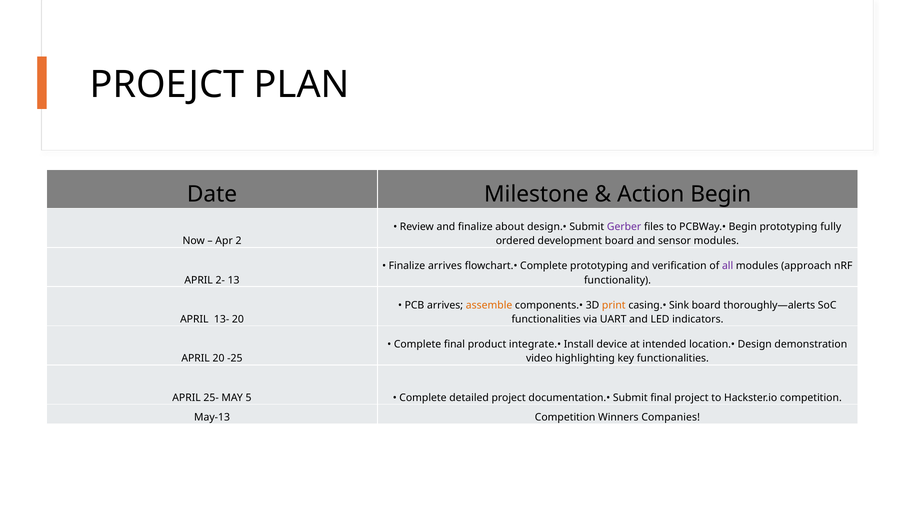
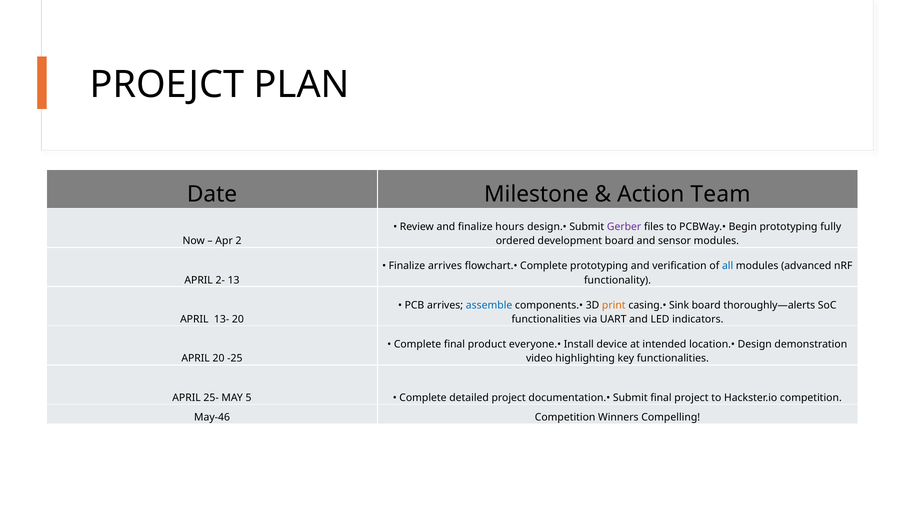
Action Begin: Begin -> Team (721, 194)
about: about -> hours (510, 227)
all colour: purple -> blue (728, 266)
approach: approach -> advanced (806, 266)
assemble colour: orange -> blue (489, 305)
integrate.•: integrate.• -> everyone.• (535, 344)
May-13: May-13 -> May-46 (212, 417)
Companies: Companies -> Compelling (671, 417)
